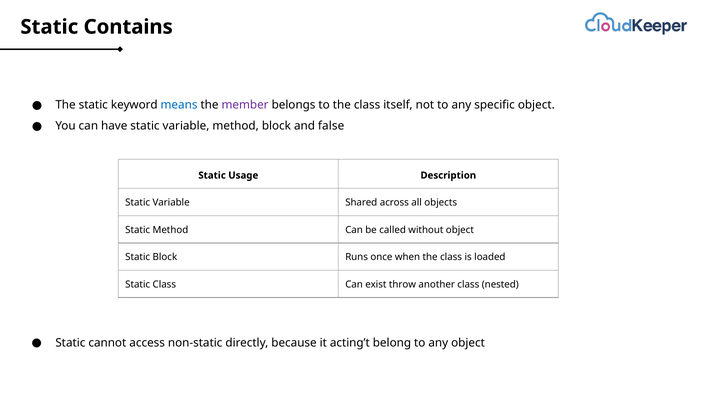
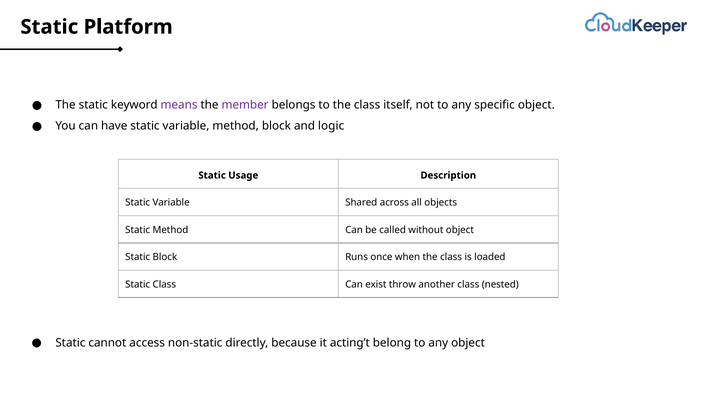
Contains: Contains -> Platform (128, 27)
means colour: blue -> purple (179, 105)
false: false -> logic (331, 126)
